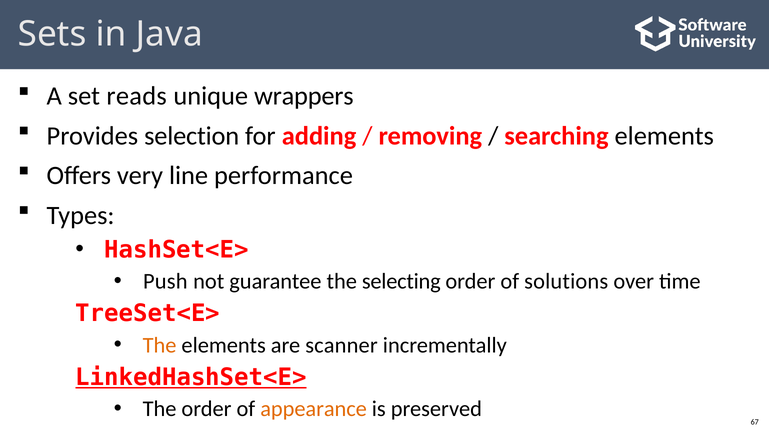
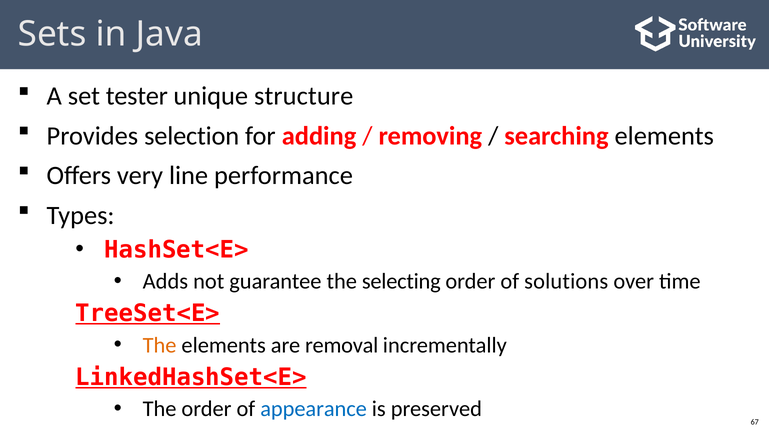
reads: reads -> tester (137, 96)
wrappers: wrappers -> structure (304, 96)
Push: Push -> Adds (165, 281)
TreeSet<E> underline: none -> present (148, 313)
scanner: scanner -> removal (342, 345)
appearance colour: orange -> blue (314, 409)
